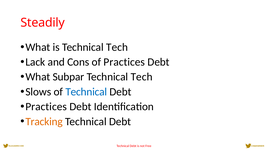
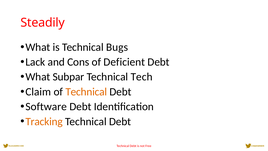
is Technical Tech: Tech -> Bugs (117, 47)
of Practices: Practices -> Deficient (124, 62)
Slows: Slows -> Claim (38, 92)
Technical colour: blue -> orange (86, 92)
Practices: Practices -> Software (46, 106)
